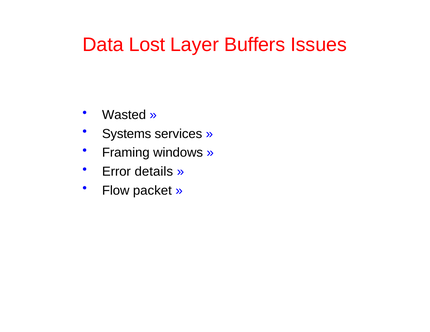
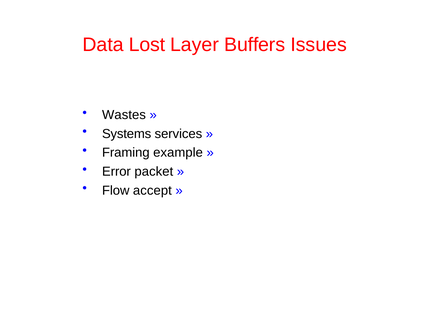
Wasted: Wasted -> Wastes (124, 115)
windows: windows -> example (178, 153)
details: details -> packet (154, 172)
packet: packet -> accept (152, 191)
